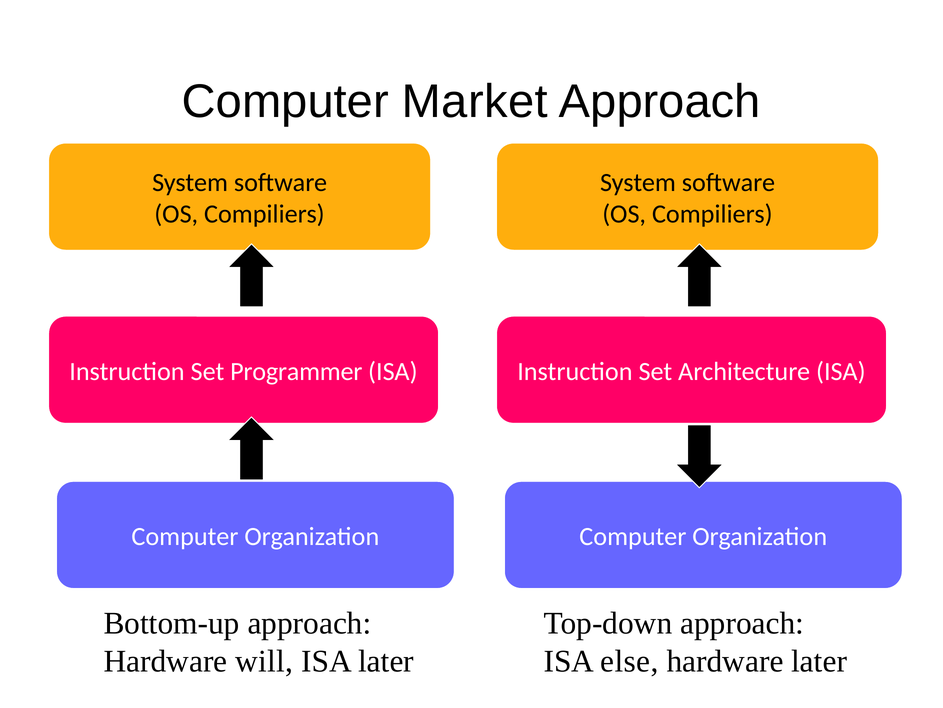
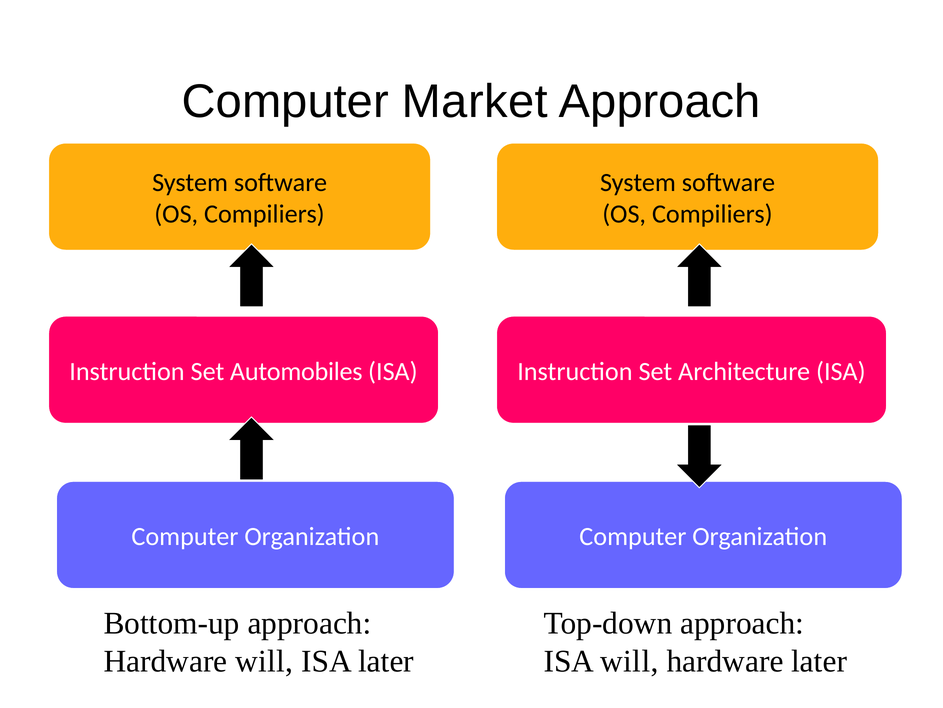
Programmer: Programmer -> Automobiles (296, 371)
ISA else: else -> will (629, 661)
